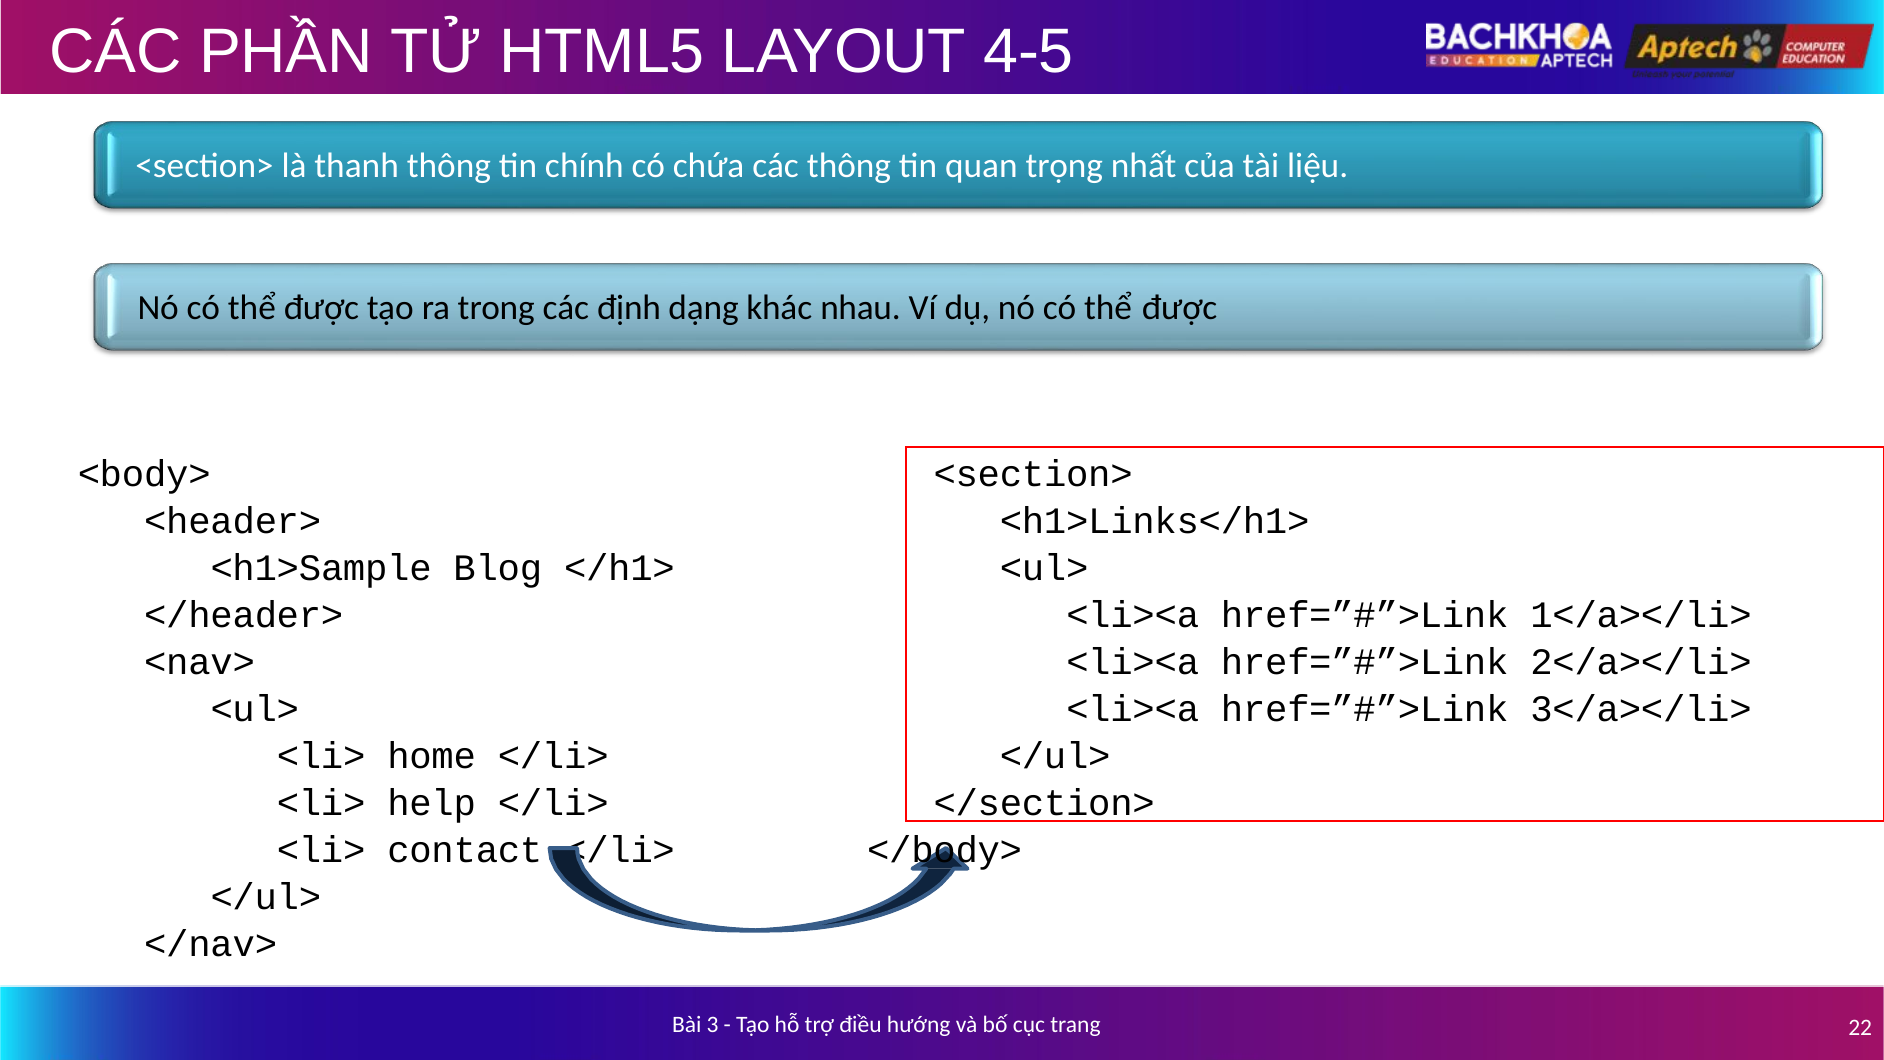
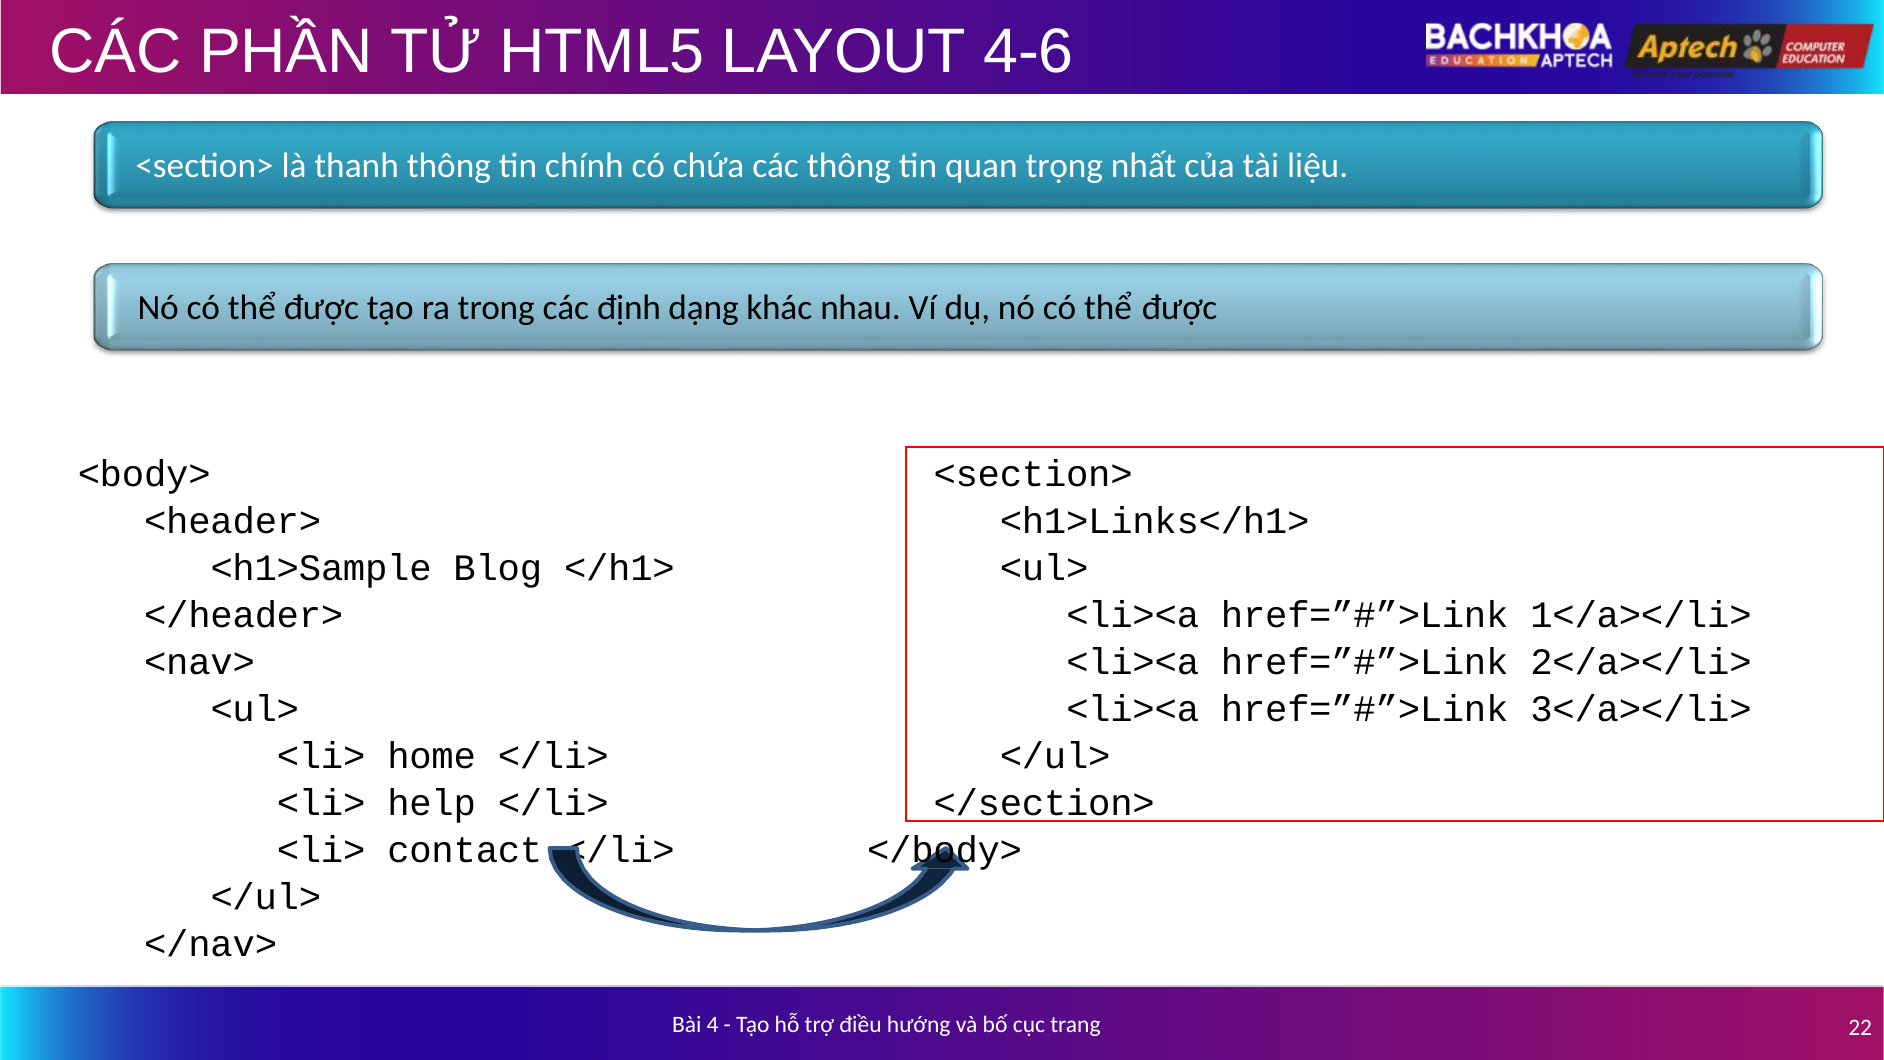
4-5: 4-5 -> 4-6 (1029, 51)
3: 3 -> 4 (713, 1024)
